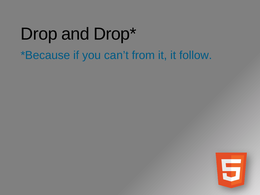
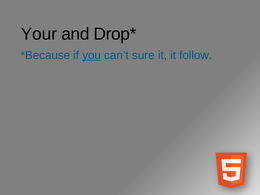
Drop: Drop -> Your (39, 34)
you underline: none -> present (92, 55)
from: from -> sure (143, 55)
